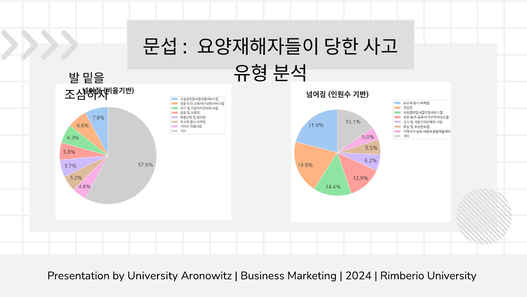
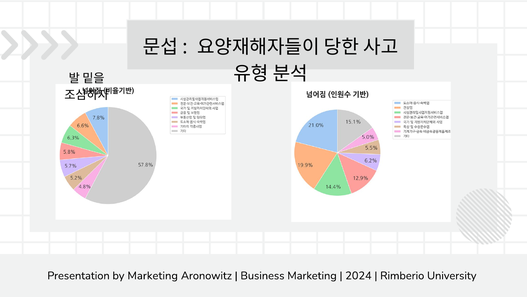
by University: University -> Marketing (153, 275)
